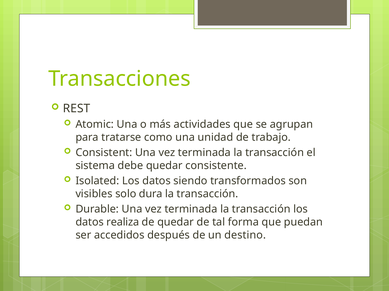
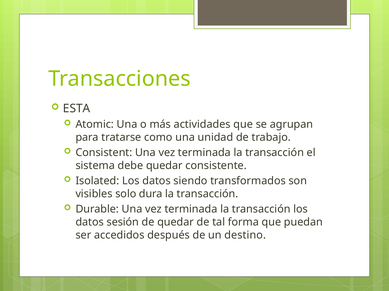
REST: REST -> ESTA (77, 109)
realiza: realiza -> sesión (123, 223)
